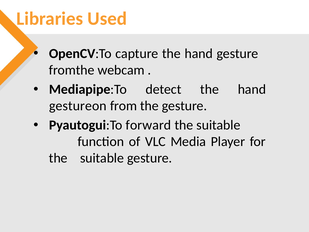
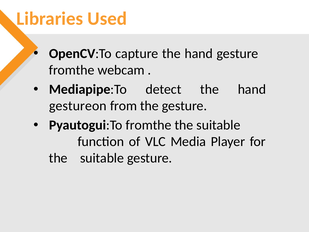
Pyautogui:To forward: forward -> fromthe (149, 125)
